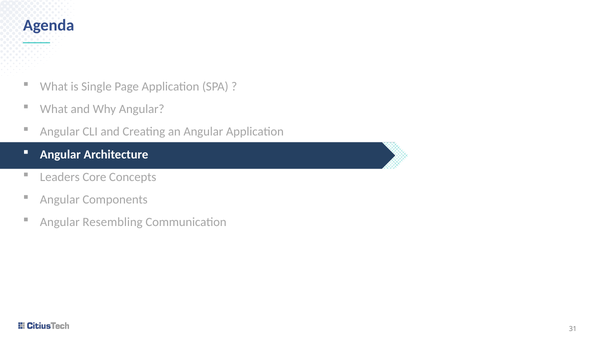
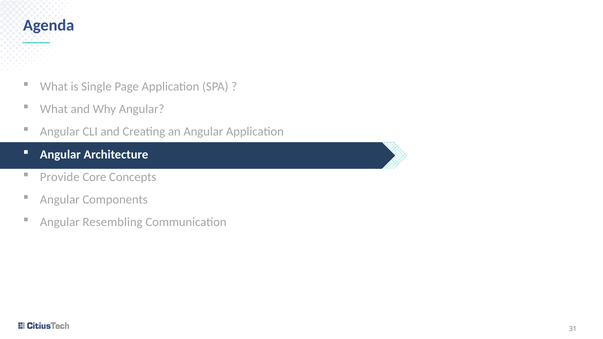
Leaders: Leaders -> Provide (60, 177)
